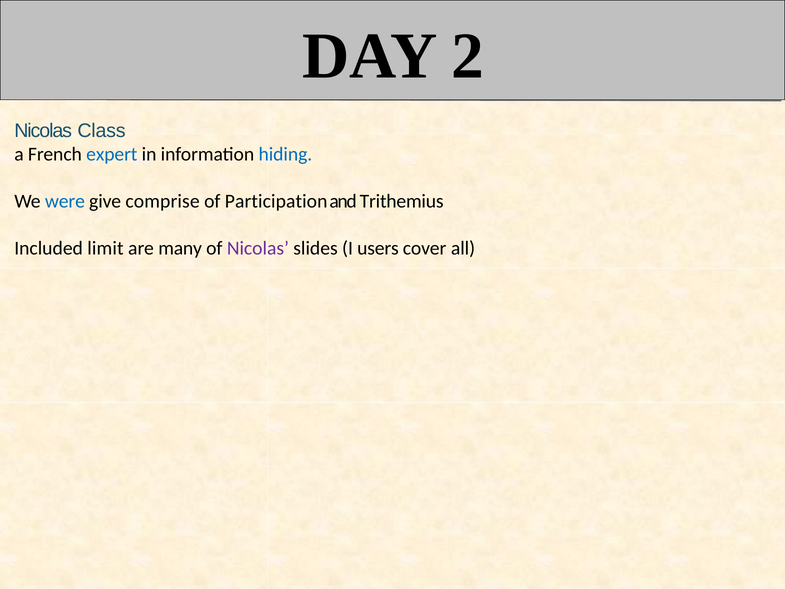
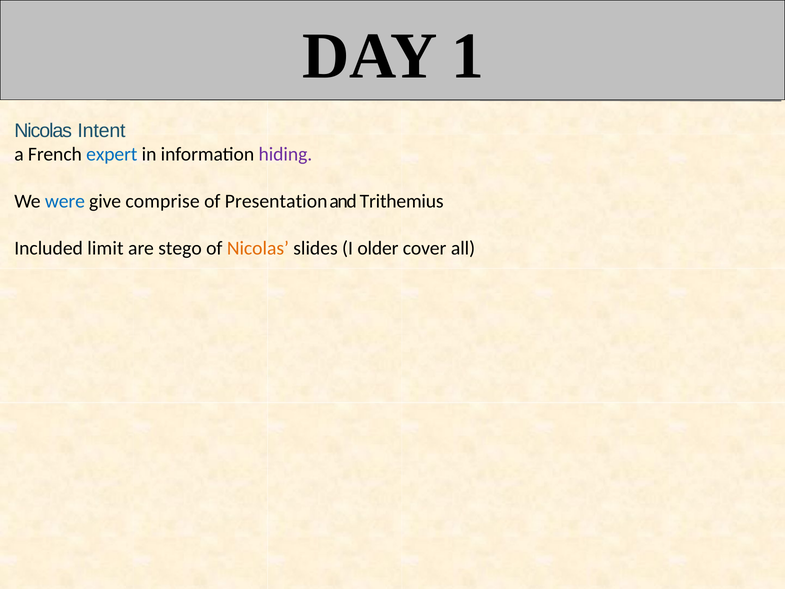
2: 2 -> 1 (468, 56)
Class: Class -> Intent (102, 131)
hiding colour: blue -> purple (285, 154)
Participation: Participation -> Presentation (276, 201)
many: many -> stego (180, 248)
Nicolas colour: purple -> orange (258, 248)
users: users -> older (378, 248)
